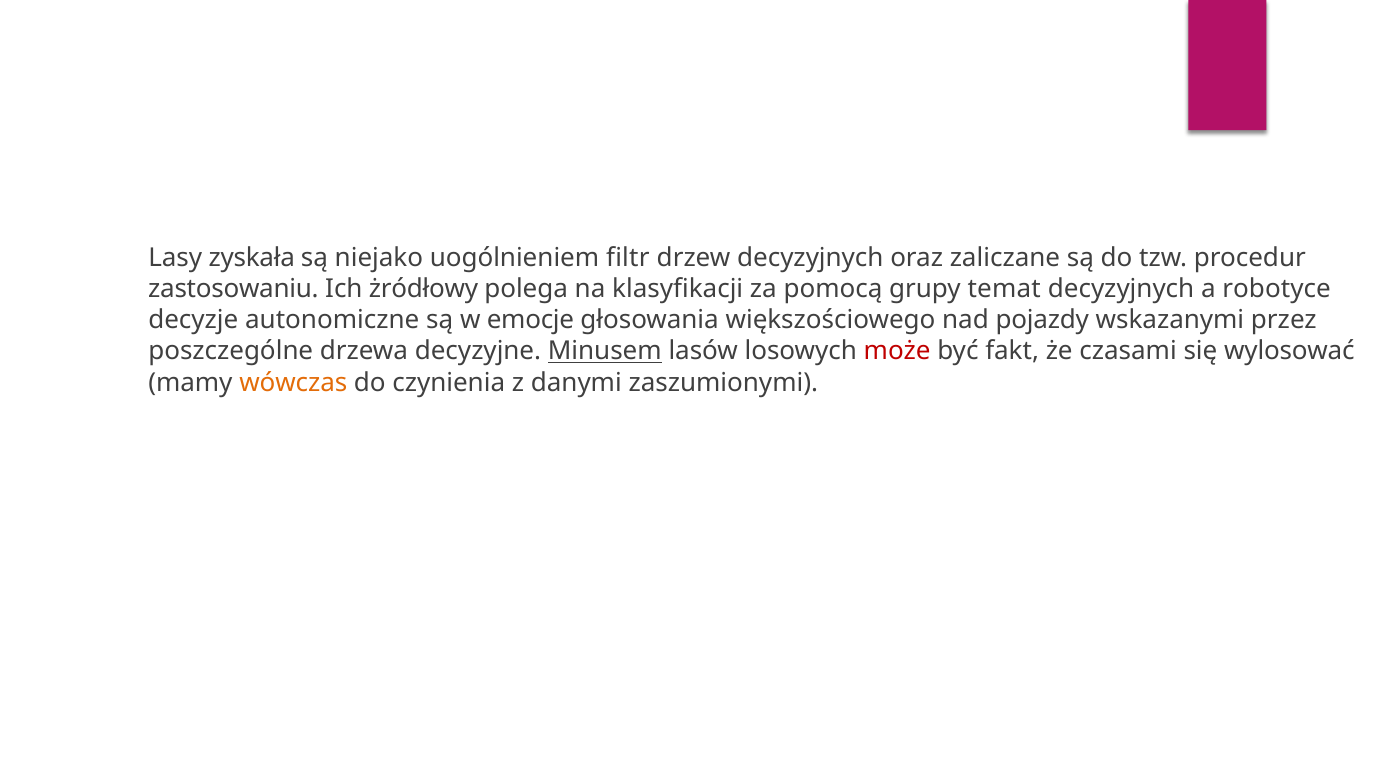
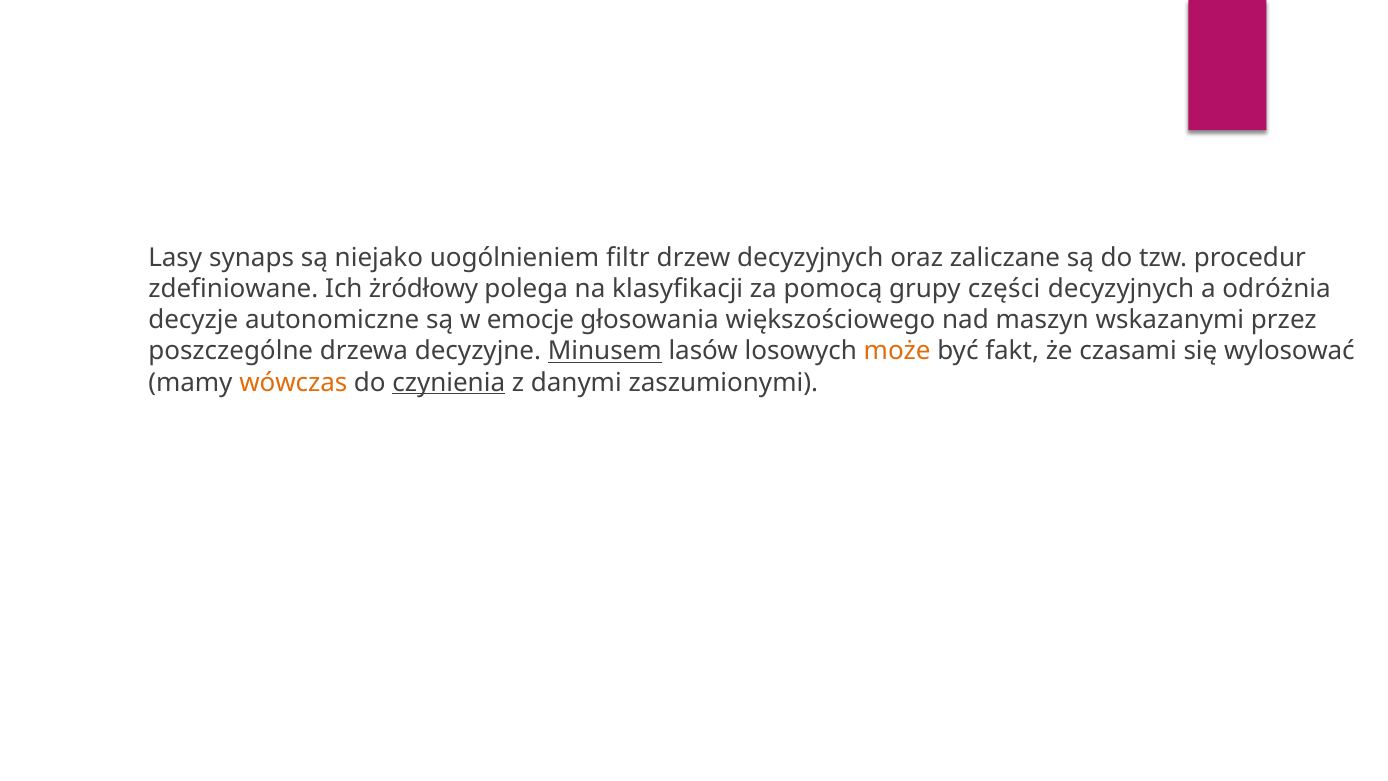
zyskała: zyskała -> synaps (252, 257)
zastosowaniu: zastosowaniu -> zdefiniowane (233, 289)
temat: temat -> części (1004, 289)
robotyce: robotyce -> odróżnia (1277, 289)
pojazdy: pojazdy -> maszyn (1042, 320)
może colour: red -> orange (897, 351)
czynienia underline: none -> present (449, 382)
